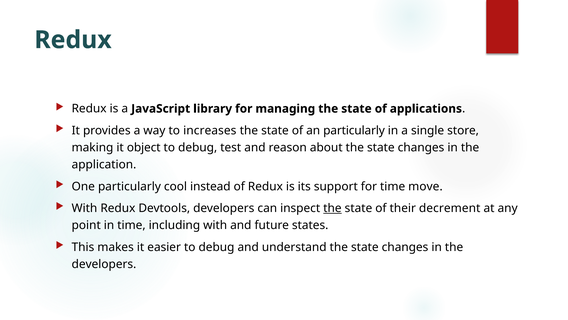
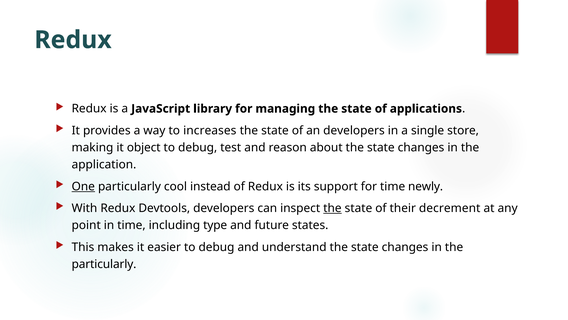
an particularly: particularly -> developers (354, 130)
One underline: none -> present (83, 186)
move: move -> newly (426, 186)
including with: with -> type (215, 225)
developers: developers -> particularly (104, 264)
